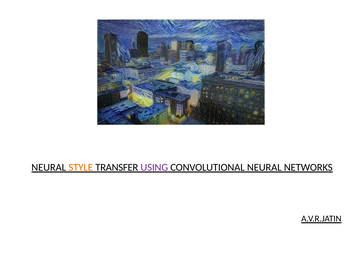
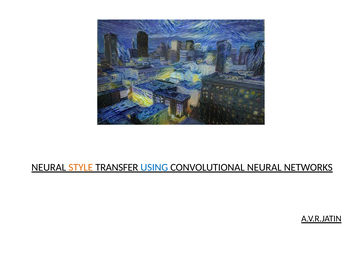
USING colour: purple -> blue (154, 167)
